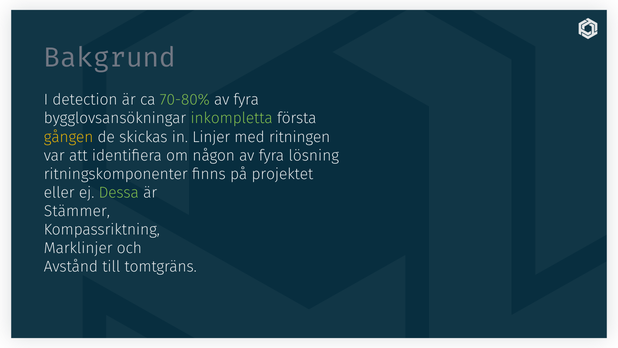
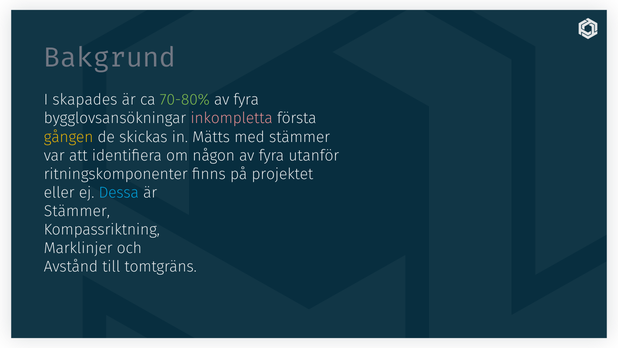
detection: detection -> skapades (85, 100)
inkompletta colour: light green -> pink (232, 118)
Linjer: Linjer -> Mätts (211, 137)
med ritningen: ritningen -> stämmer (300, 137)
lösning: lösning -> utanför (314, 155)
Dessa colour: light green -> light blue (119, 192)
